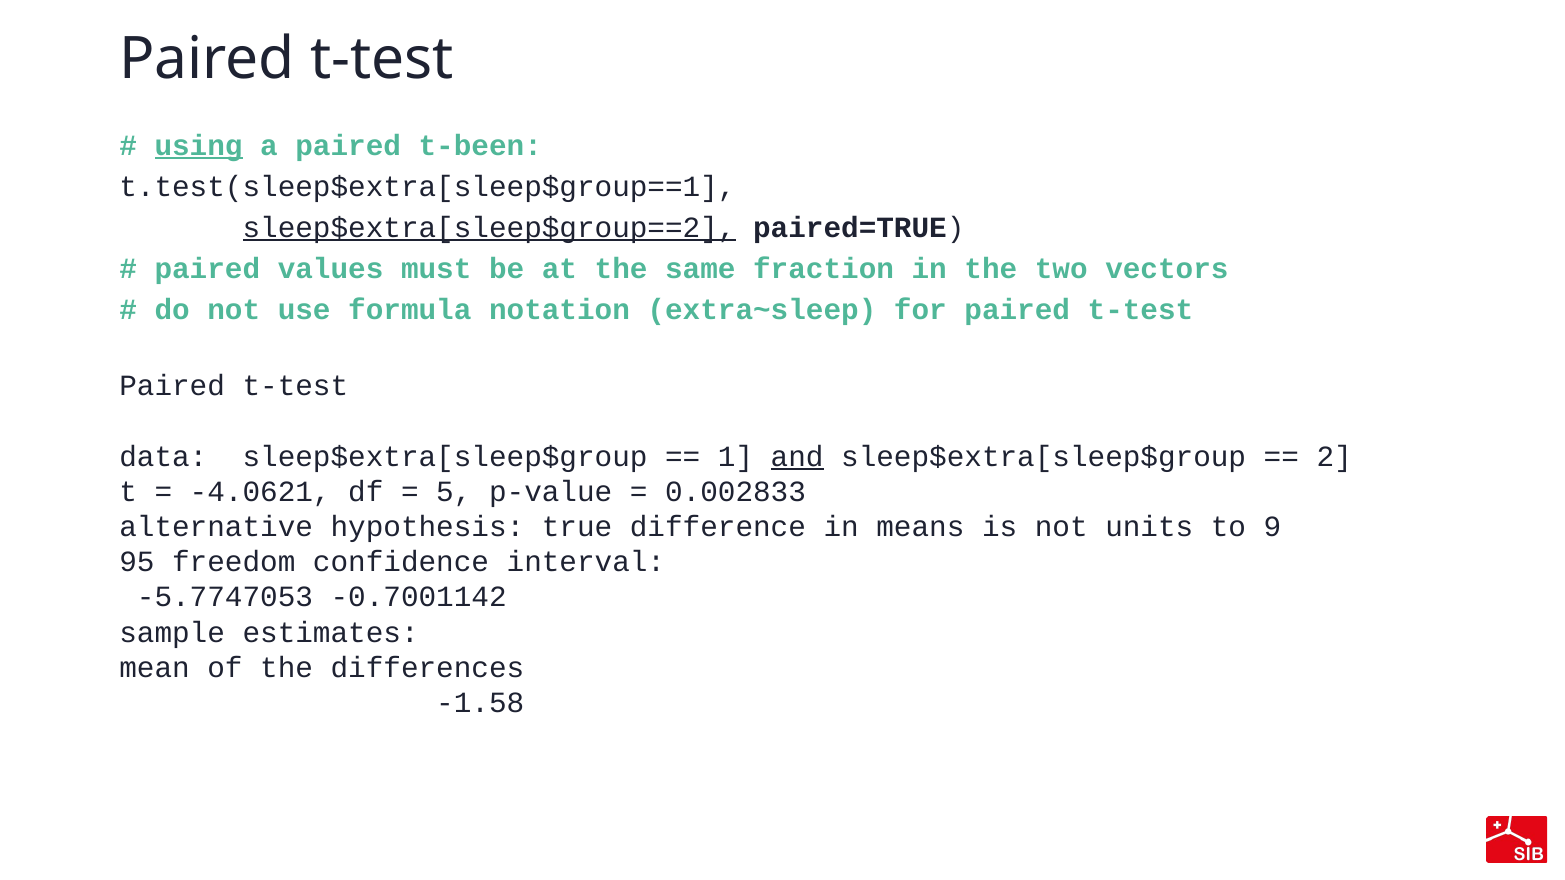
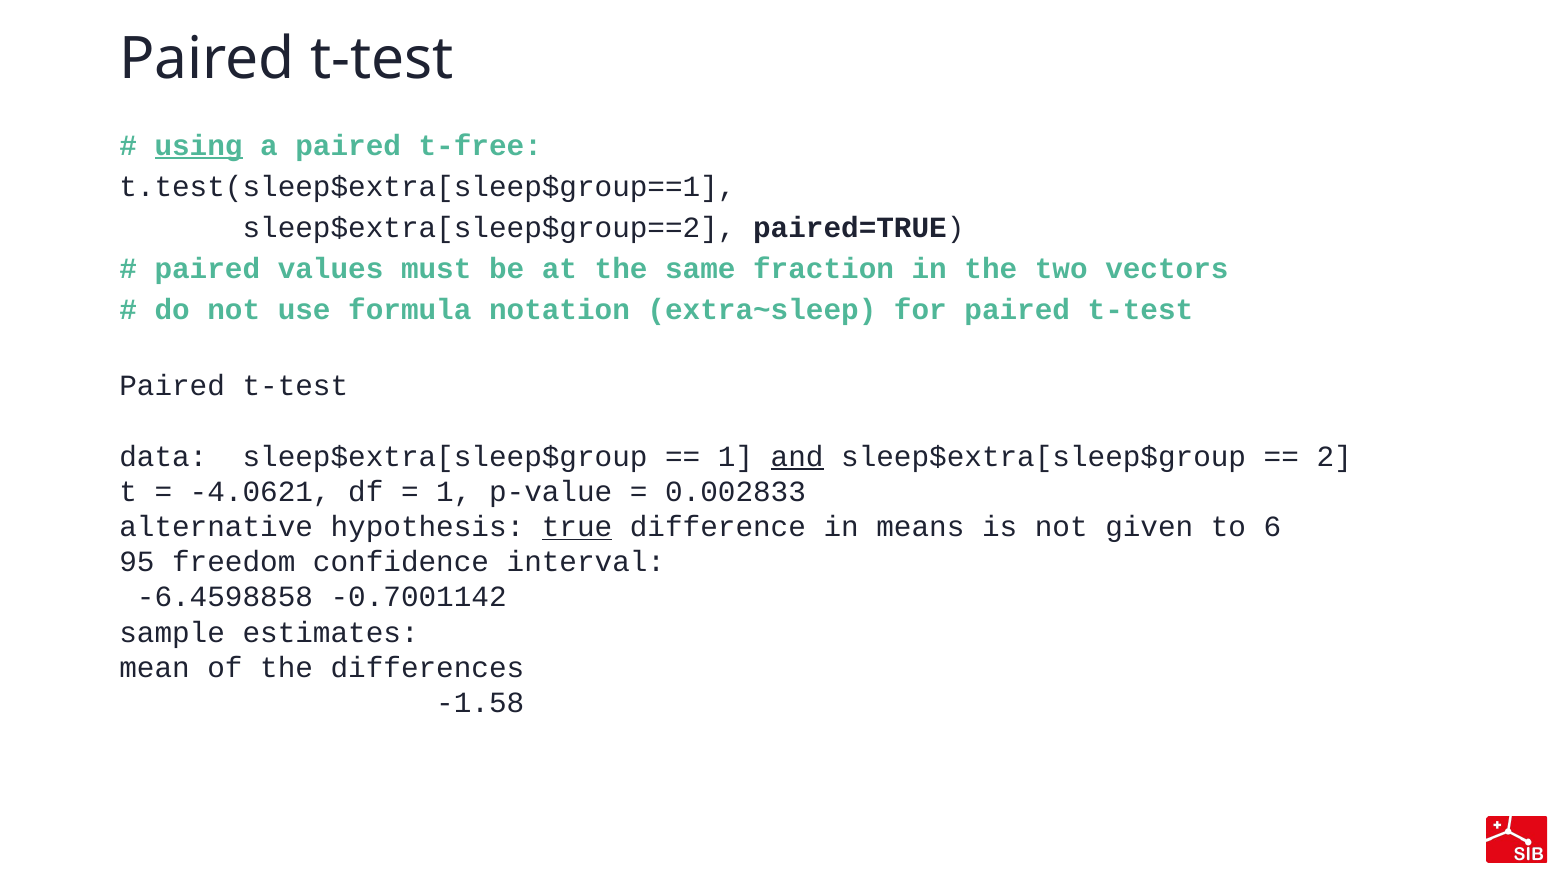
t-been: t-been -> t-free (480, 145)
sleep$extra[sleep$group==2 underline: present -> none (489, 228)
5: 5 -> 1 (454, 492)
true underline: none -> present (577, 527)
units: units -> given (1149, 527)
9: 9 -> 6 (1273, 527)
-5.7747053: -5.7747053 -> -6.4598858 (225, 597)
